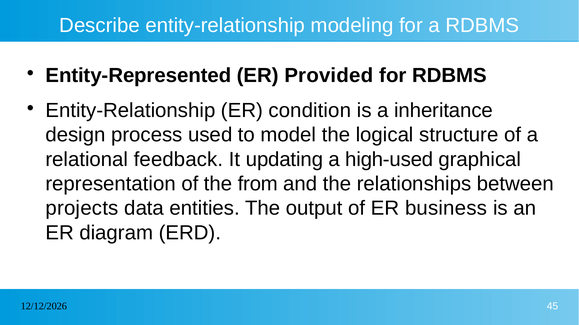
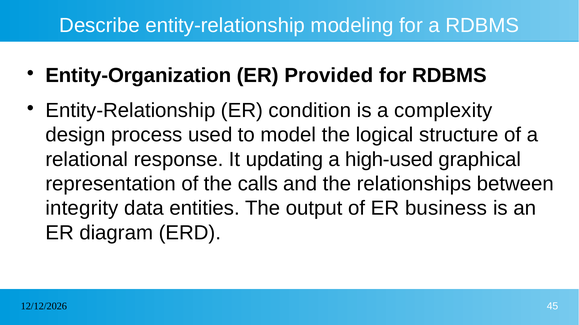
Entity-Represented: Entity-Represented -> Entity-Organization (138, 76)
inheritance: inheritance -> complexity (443, 111)
feedback: feedback -> response (179, 160)
from: from -> calls (258, 184)
projects: projects -> integrity (82, 209)
